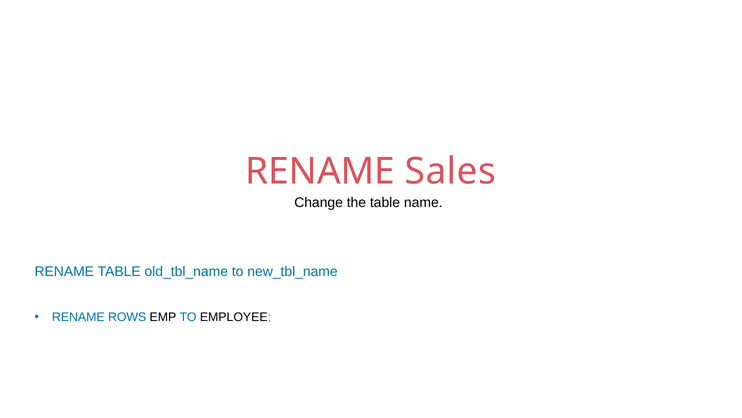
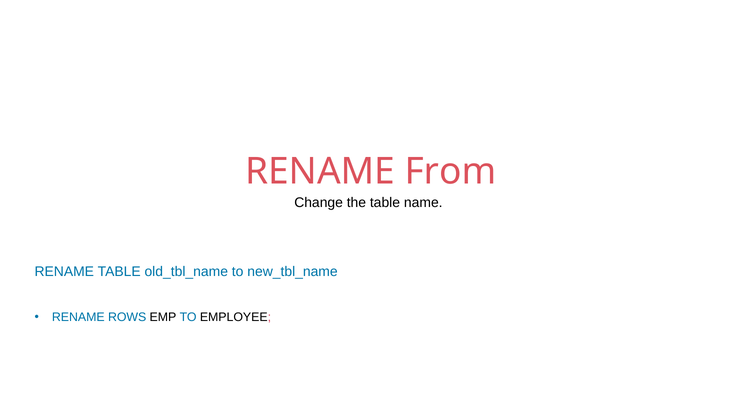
Sales: Sales -> From (451, 171)
